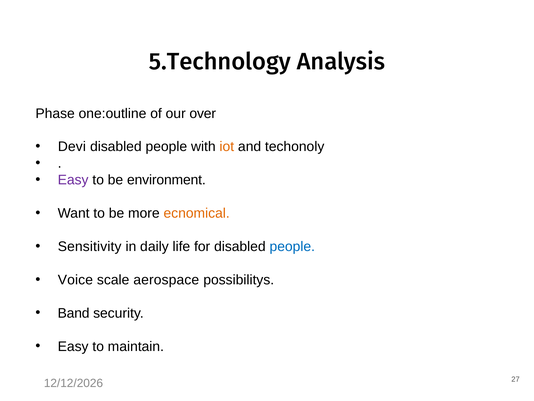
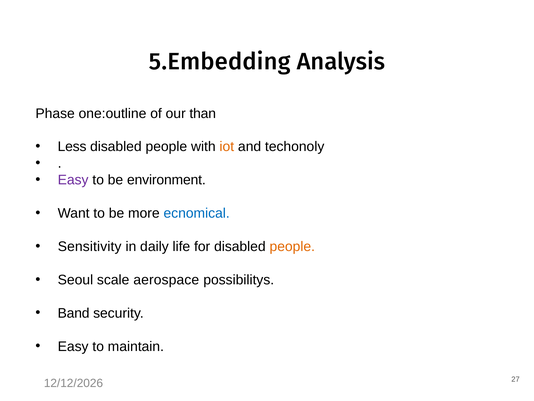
5.Technology: 5.Technology -> 5.Embedding (220, 62)
over: over -> than (203, 113)
Devi: Devi -> Less (72, 147)
ecnomical colour: orange -> blue (197, 213)
people colour: blue -> orange (292, 246)
Voice: Voice -> Seoul (75, 280)
